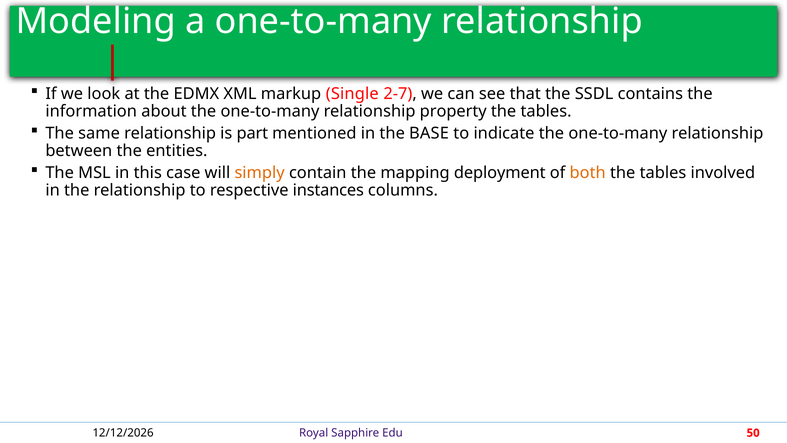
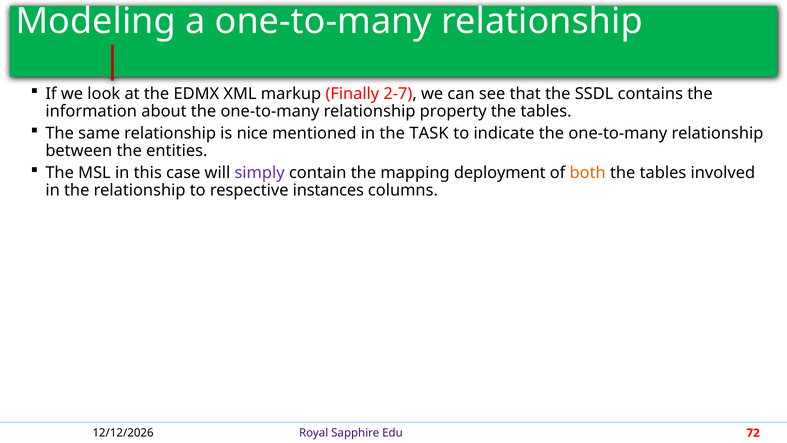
Single: Single -> Finally (352, 94)
part: part -> nice (252, 133)
BASE: BASE -> TASK (429, 133)
simply colour: orange -> purple (260, 173)
50: 50 -> 72 (753, 433)
